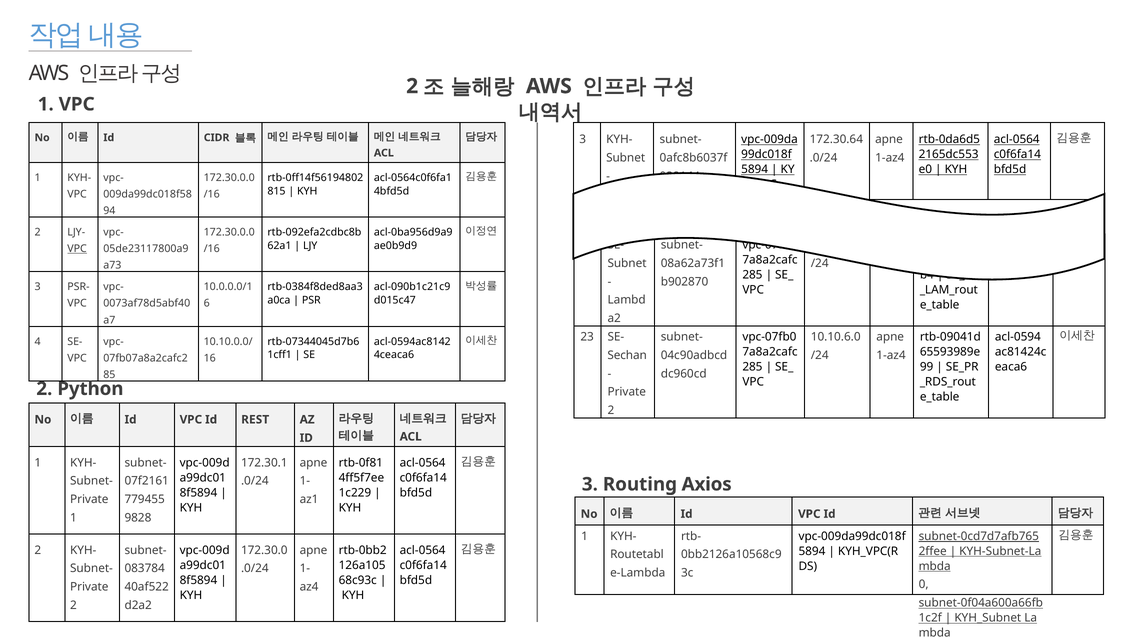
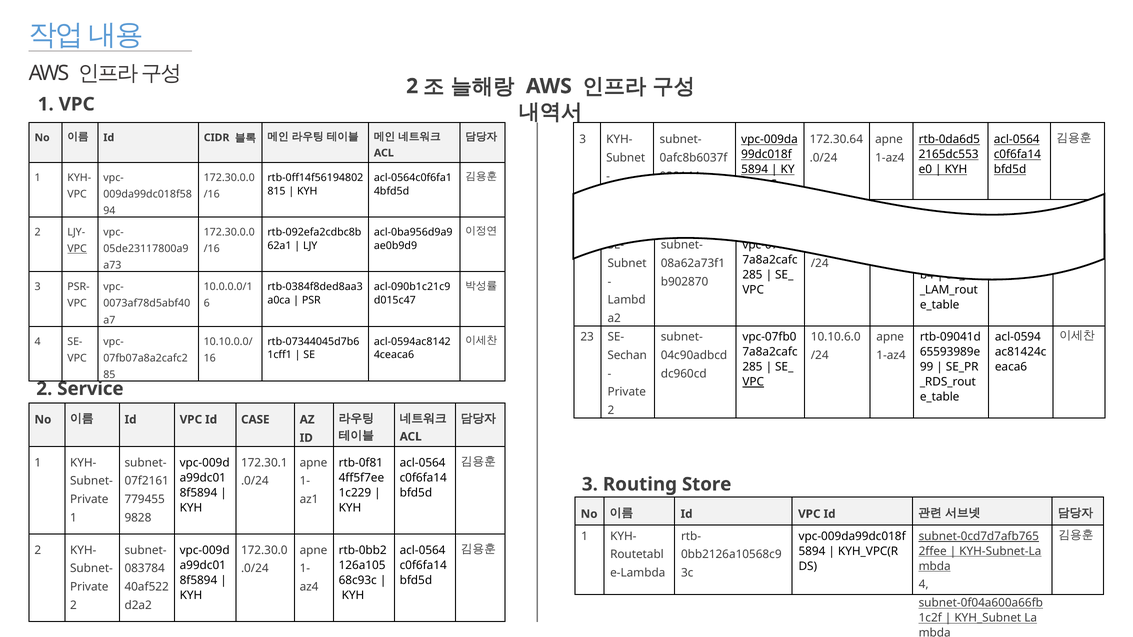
VPC underline: none -> present (753, 382)
Python: Python -> Service (90, 389)
REST: REST -> CASE (255, 420)
Axios: Axios -> Store (707, 485)
0: 0 -> 4 (924, 585)
